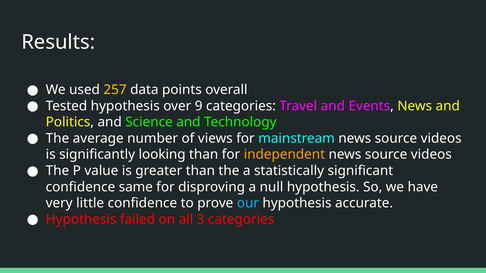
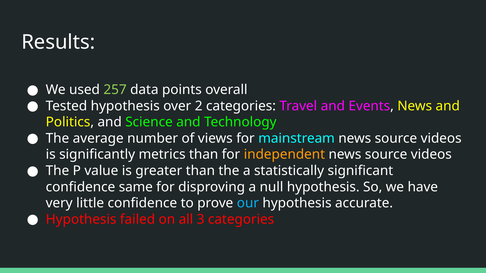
257 colour: yellow -> light green (115, 90)
9: 9 -> 2 (199, 106)
looking: looking -> metrics (162, 155)
